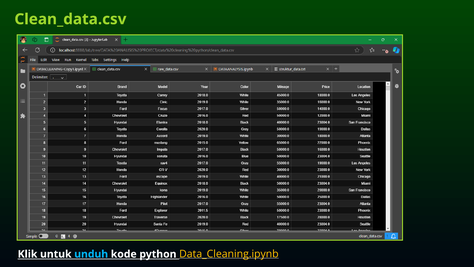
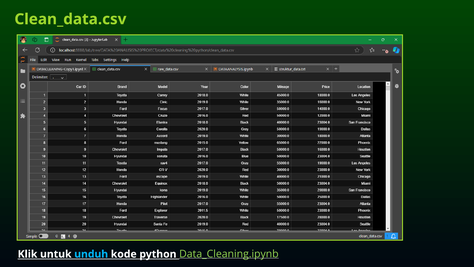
Data_Cleaning.ipynb colour: yellow -> light green (229, 254)
